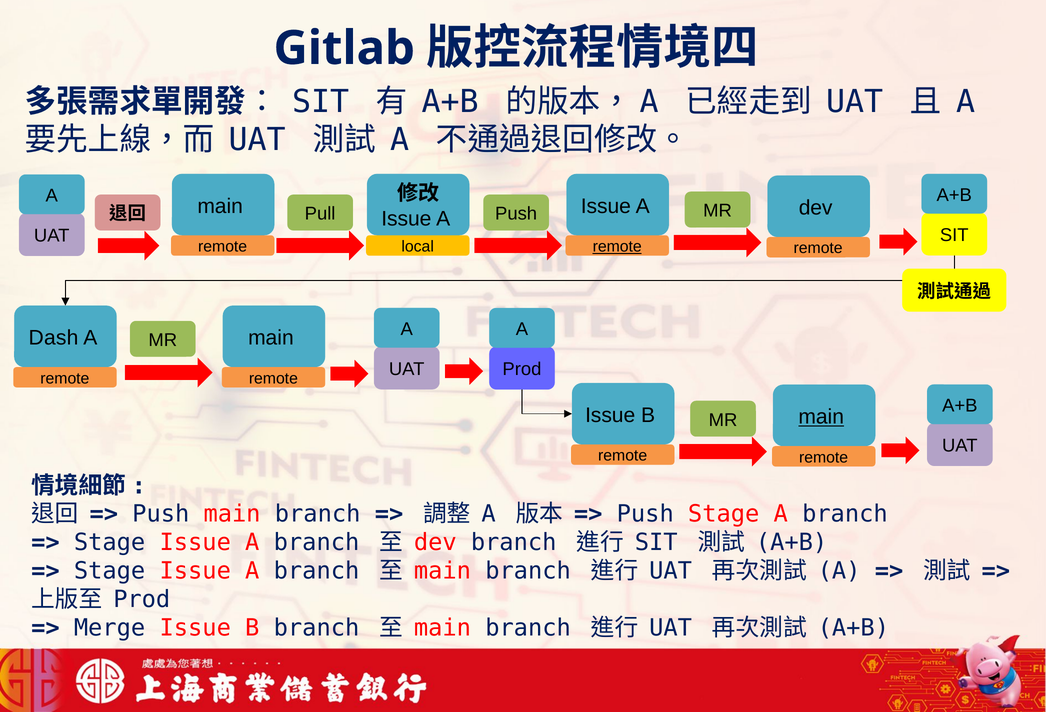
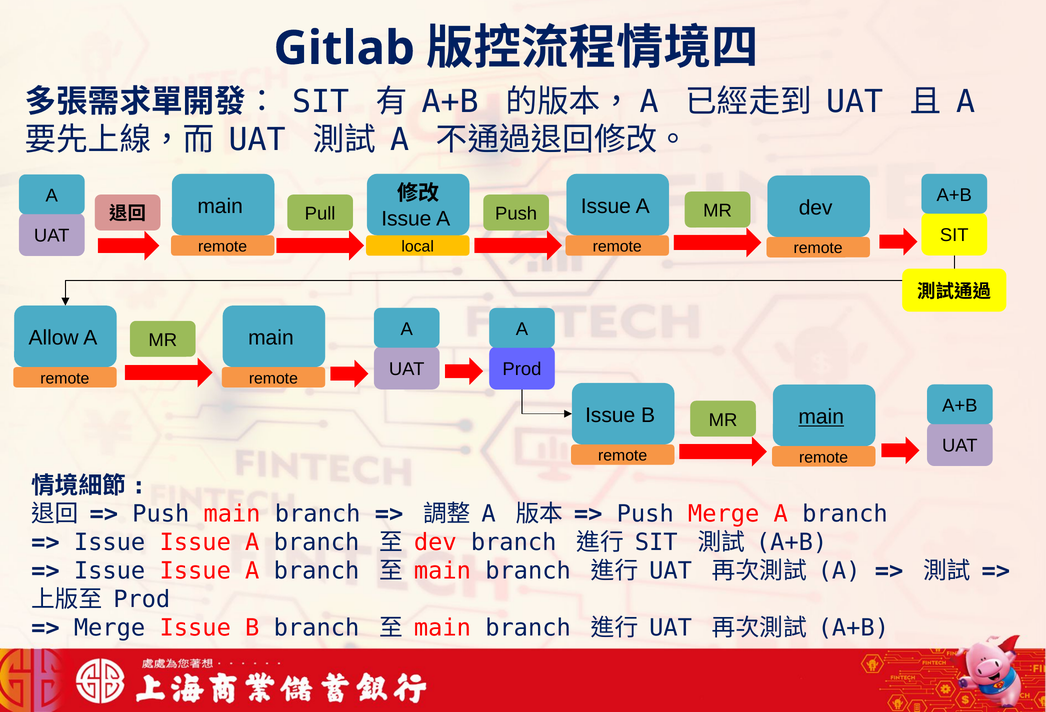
remote underline: present -> none (617, 246)
Dash: Dash -> Allow (54, 338)
Push Stage: Stage -> Merge (724, 514)
Stage: Stage -> Issue (110, 542)
Stage: Stage -> Issue (110, 571)
